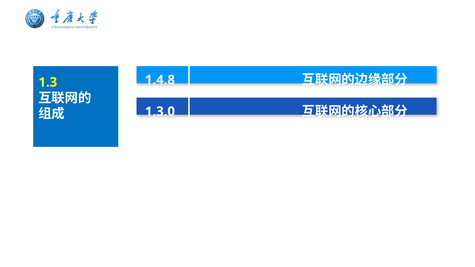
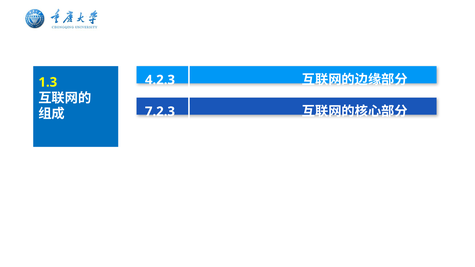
1.4.8: 1.4.8 -> 4.2.3 (160, 80)
1.3.0: 1.3.0 -> 7.2.3 (160, 112)
